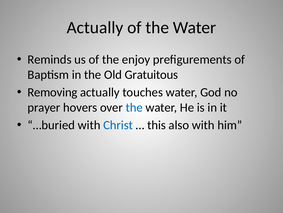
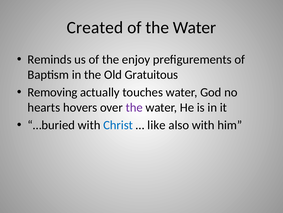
Actually: Actually -> Created (95, 27)
prayer: prayer -> hearts (44, 107)
the colour: blue -> purple (134, 107)
this: this -> like (156, 125)
